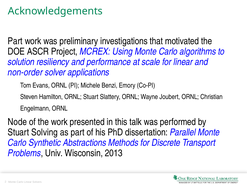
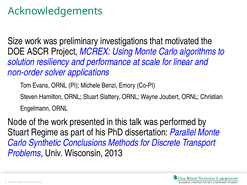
Part: Part -> Size (15, 41)
Solving: Solving -> Regime (45, 133)
Abstractions: Abstractions -> Conclusions (85, 143)
